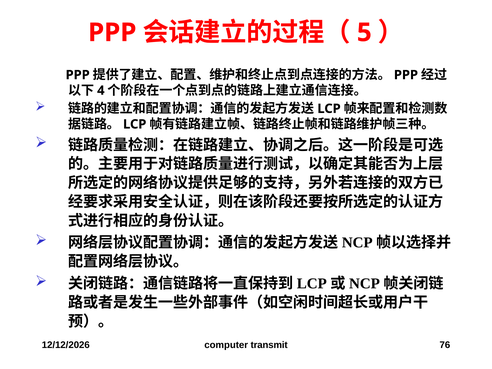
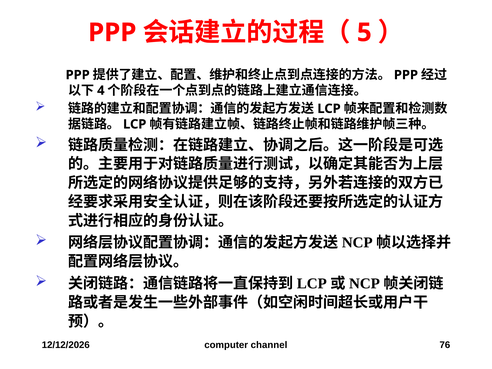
transmit: transmit -> channel (269, 345)
